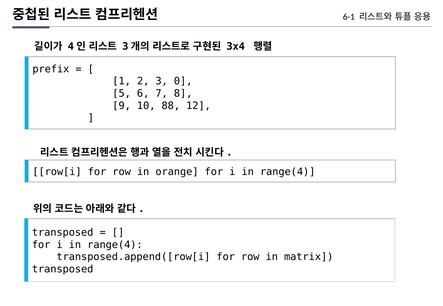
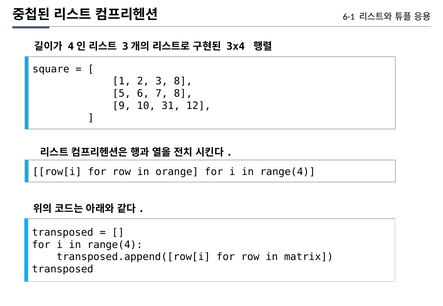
prefix: prefix -> square (51, 69)
3 0: 0 -> 8 (183, 81)
88: 88 -> 31 (171, 106)
